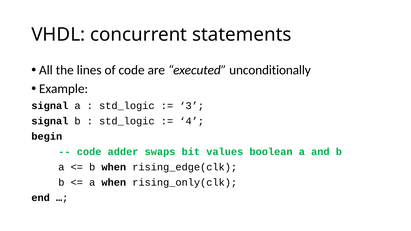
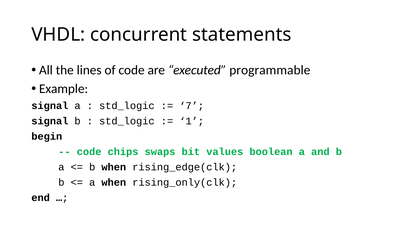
unconditionally: unconditionally -> programmable (270, 70)
3: 3 -> 7 (192, 106)
4: 4 -> 1 (192, 121)
adder: adder -> chips (123, 152)
